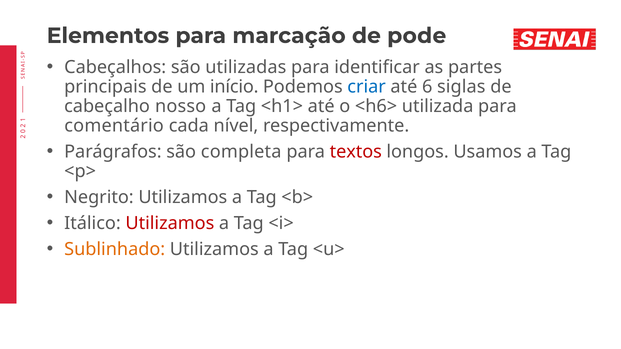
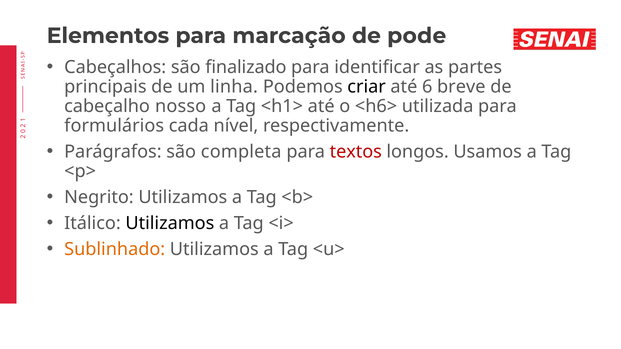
utilizadas: utilizadas -> finalizado (246, 67)
início: início -> linha (234, 87)
criar colour: blue -> black (367, 87)
siglas: siglas -> breve (461, 87)
comentário: comentário -> formulários (114, 126)
Utilizamos colour: red -> black (170, 223)
